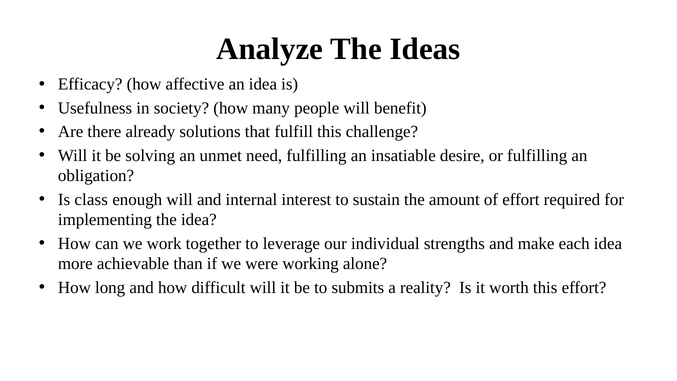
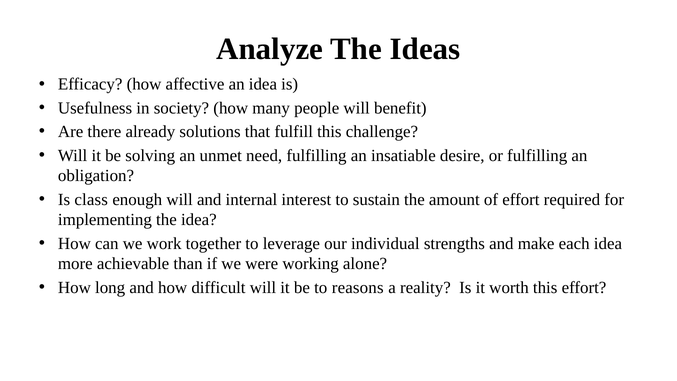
submits: submits -> reasons (358, 287)
